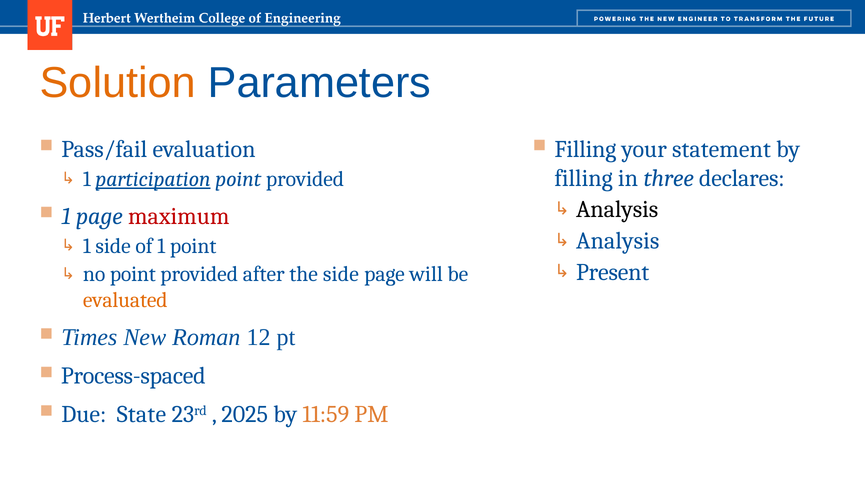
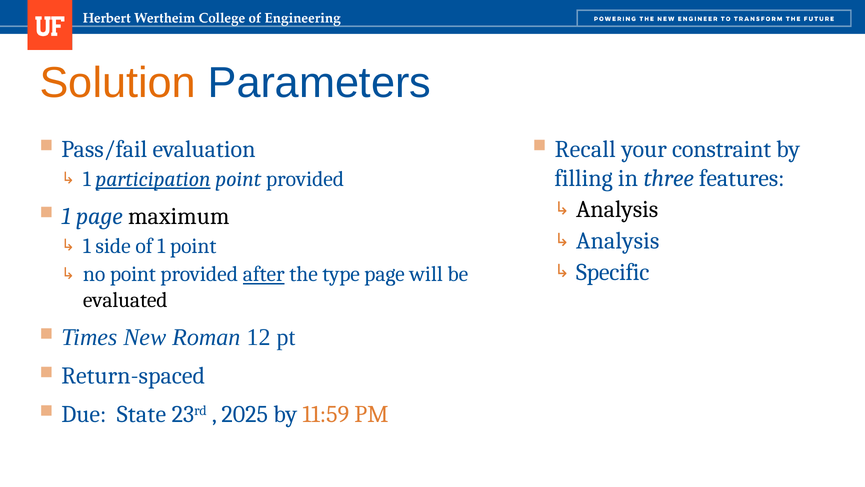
Filling: Filling -> Recall (585, 149)
statement: statement -> constraint (722, 149)
declares: declares -> features (742, 178)
maximum colour: red -> black (179, 216)
Present: Present -> Specific (613, 272)
after underline: none -> present (264, 274)
the side: side -> type (341, 274)
evaluated colour: orange -> black (125, 300)
Process-spaced: Process-spaced -> Return-spaced (133, 376)
